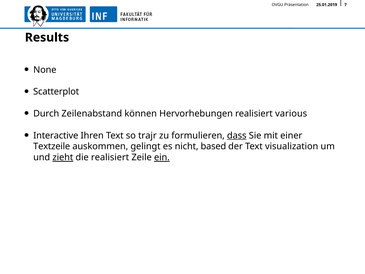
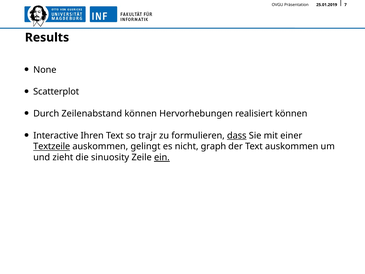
realisiert various: various -> können (291, 114)
Textzeile underline: none -> present (52, 146)
based: based -> graph (213, 146)
Text visualization: visualization -> auskommen (292, 146)
zieht underline: present -> none (63, 157)
die realisiert: realisiert -> sinuosity (110, 157)
